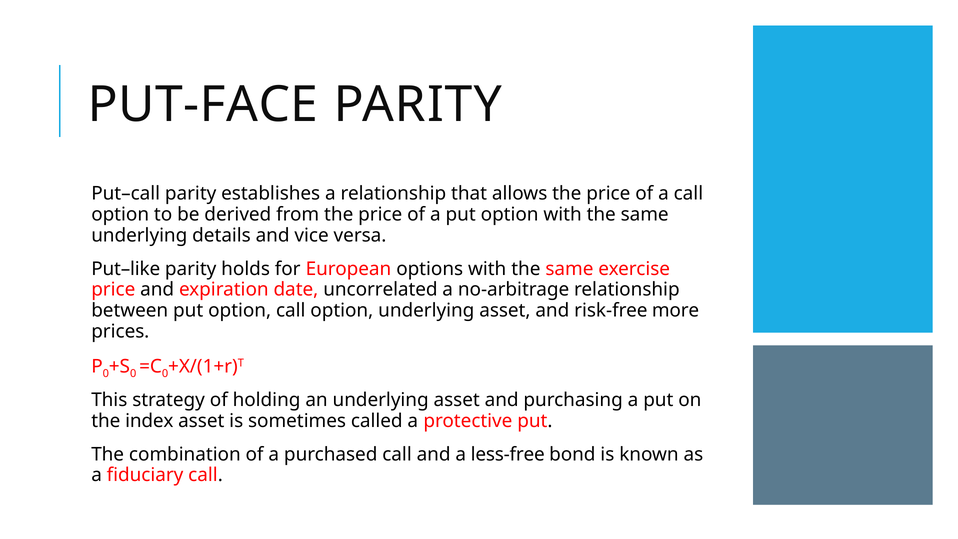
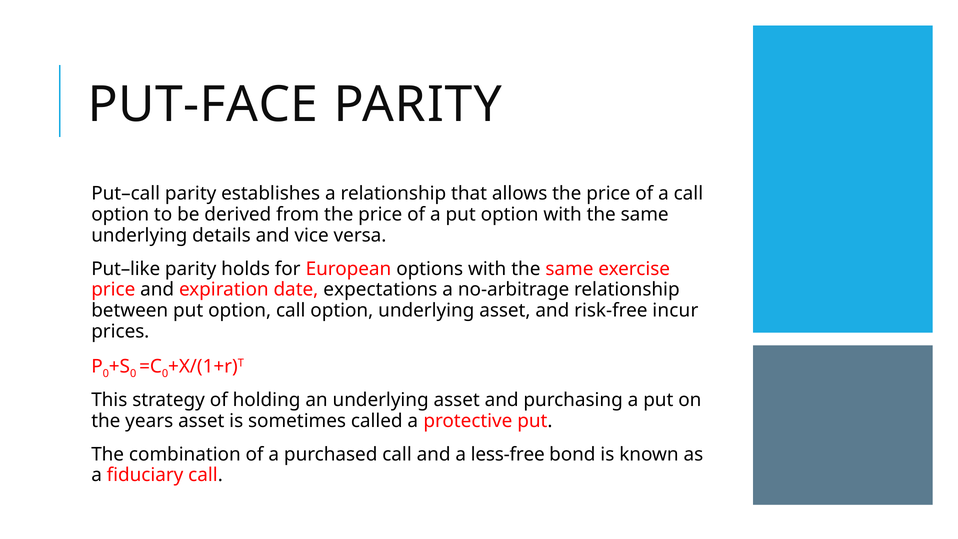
uncorrelated: uncorrelated -> expectations (380, 290)
more: more -> incur (675, 310)
index: index -> years (149, 421)
